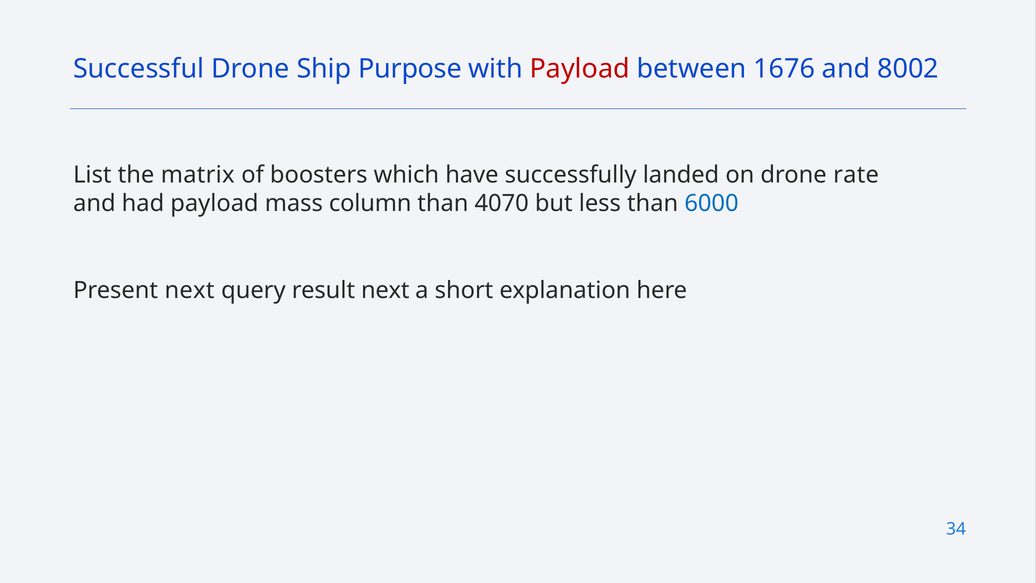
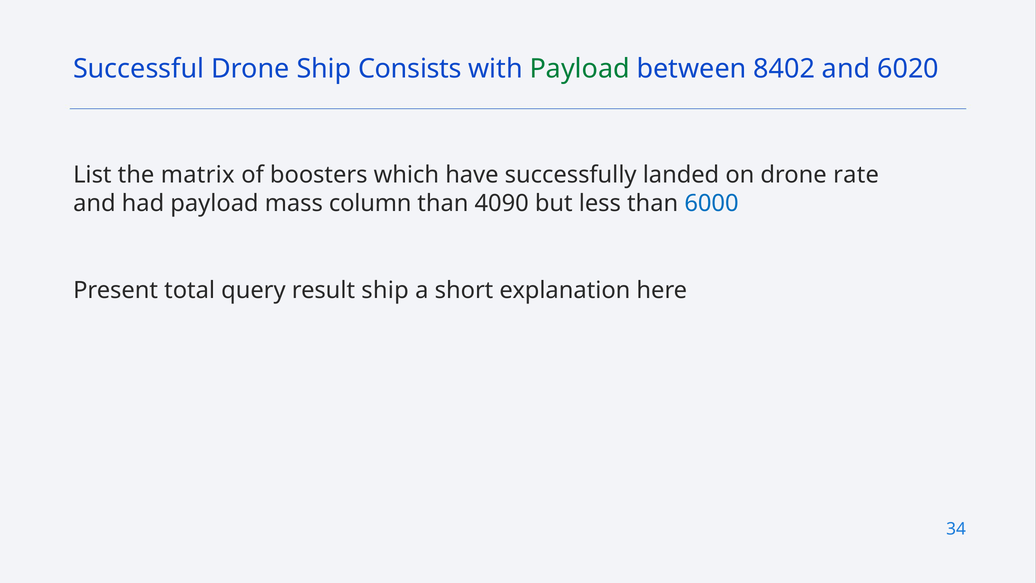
Purpose: Purpose -> Consists (410, 69)
Payload colour: red -> green (580, 69)
1676: 1676 -> 8402 (784, 69)
8002: 8002 -> 6020 (908, 69)
4070: 4070 -> 4090 (502, 203)
Present next: next -> total (190, 290)
result next: next -> ship (385, 290)
